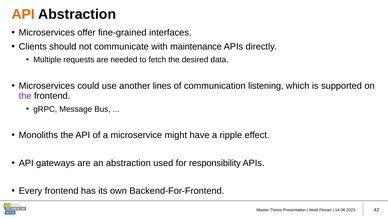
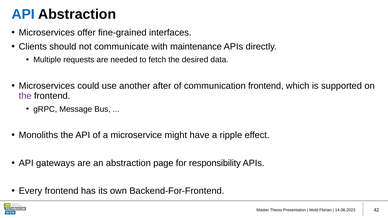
API colour: orange -> blue (23, 14)
lines: lines -> after (162, 86)
communication listening: listening -> frontend (266, 86)
used: used -> page (163, 163)
